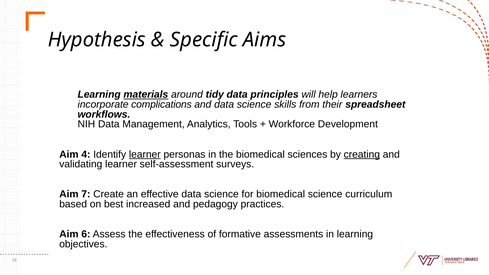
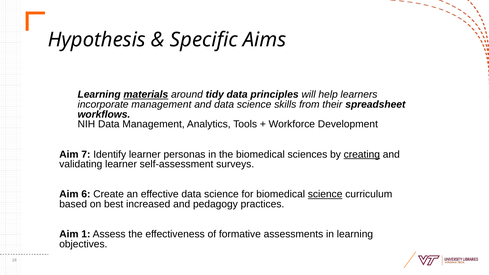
incorporate complications: complications -> management (161, 104)
4: 4 -> 7 (86, 154)
learner underline: present -> none (145, 154)
7: 7 -> 6 (86, 194)
science underline: none -> present (325, 194)
6: 6 -> 1 (86, 234)
